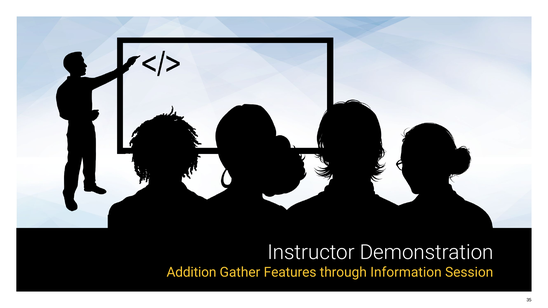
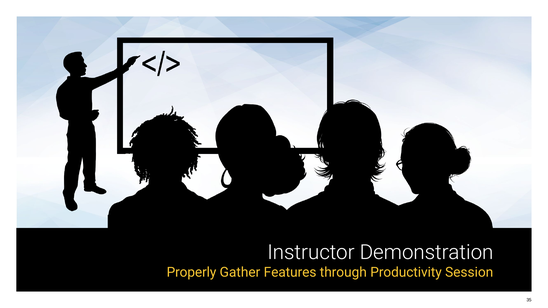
Addition: Addition -> Properly (191, 273)
Information: Information -> Productivity (406, 273)
